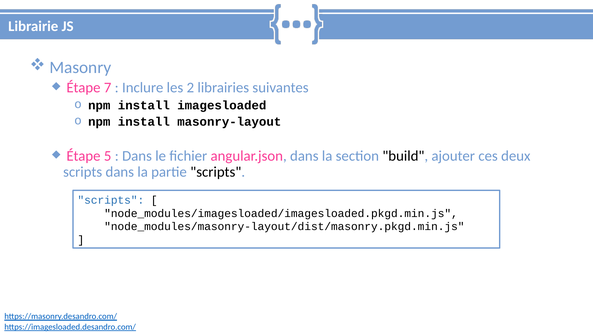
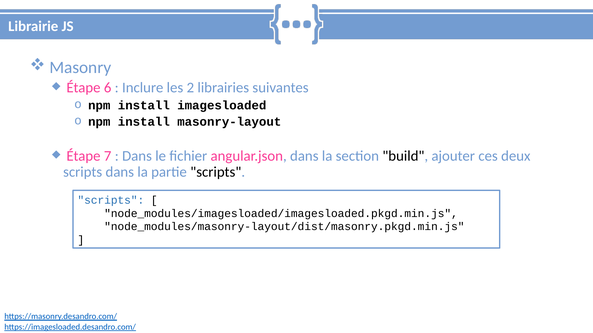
7: 7 -> 6 (108, 88)
5: 5 -> 7 (108, 156)
